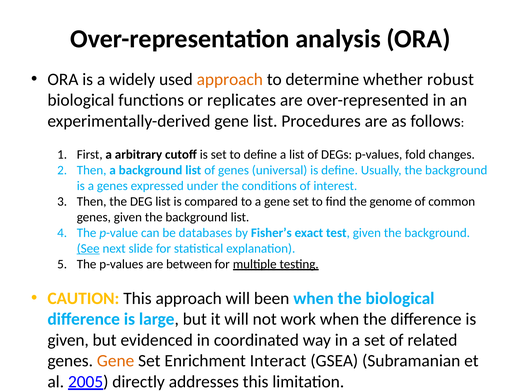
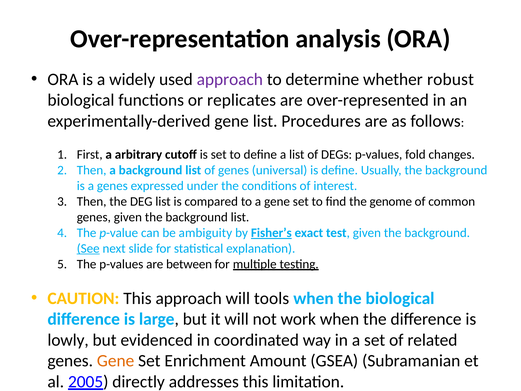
approach colour: orange -> purple (230, 79)
databases: databases -> ambiguity (205, 233)
Fisher’s underline: none -> present (271, 233)
been: been -> tools (272, 298)
given: given -> lowly (68, 340)
Interact: Interact -> Amount (278, 361)
